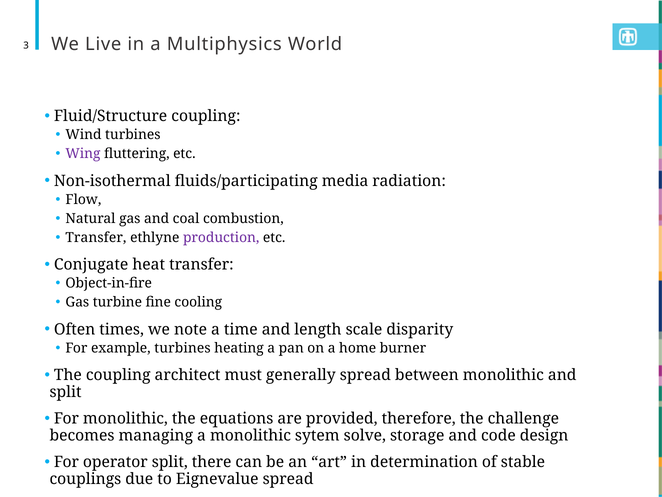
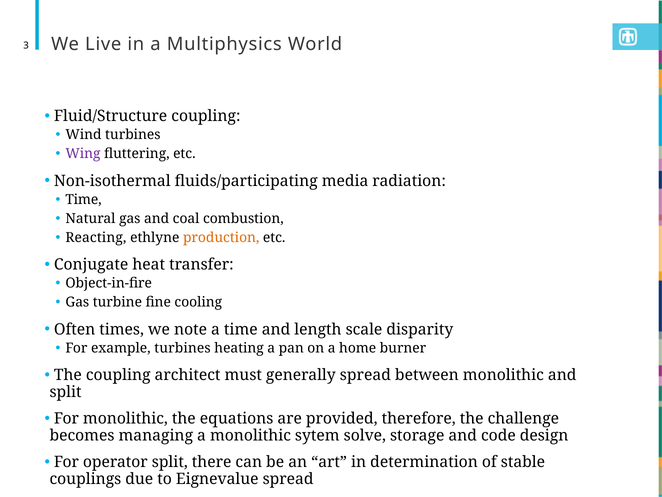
Flow: Flow -> Time (83, 199)
Transfer: Transfer -> Reacting (96, 237)
production colour: purple -> orange (221, 237)
